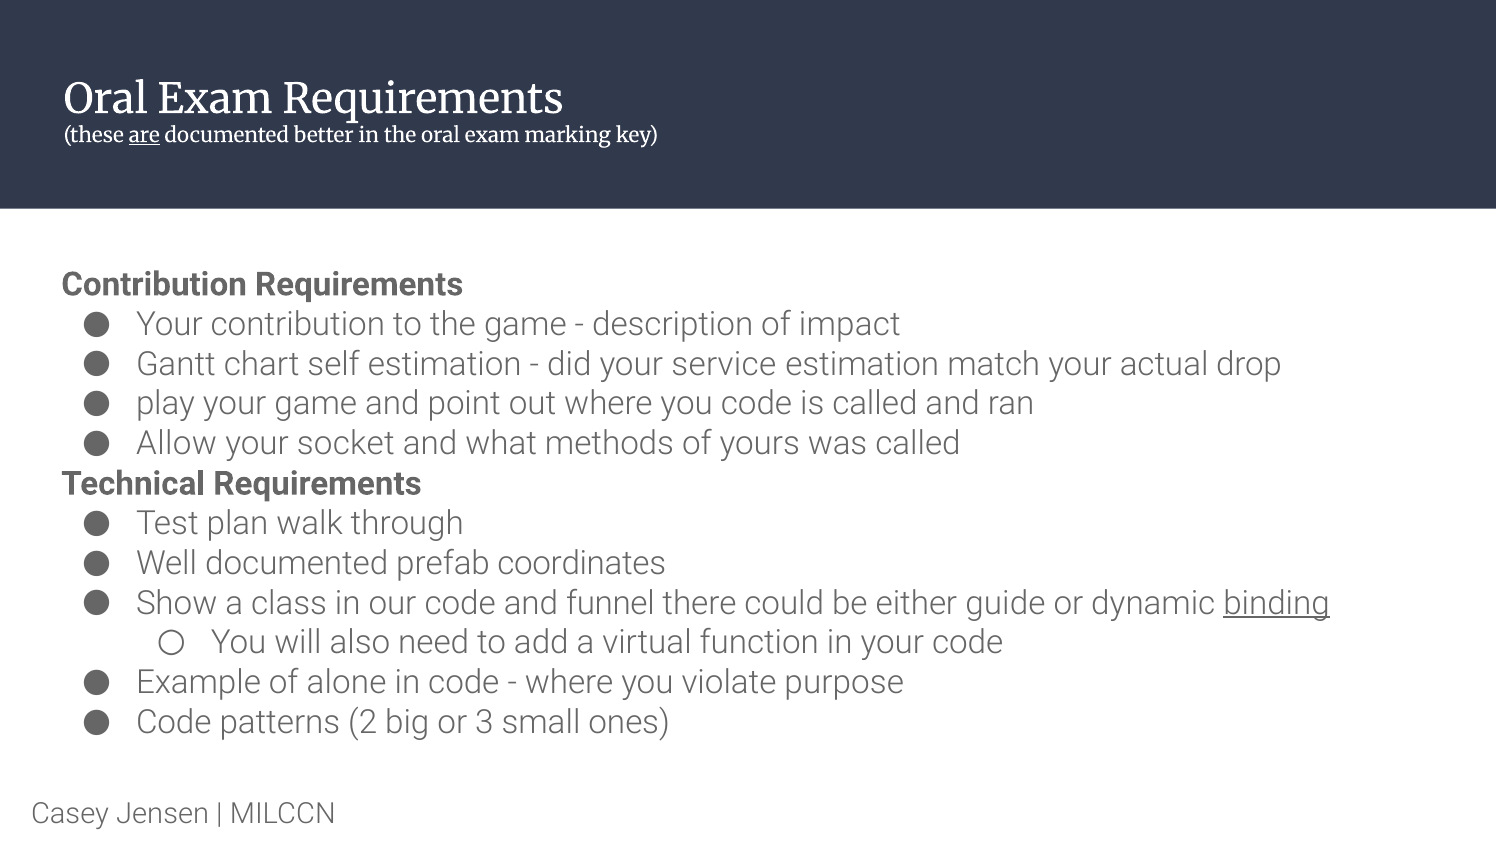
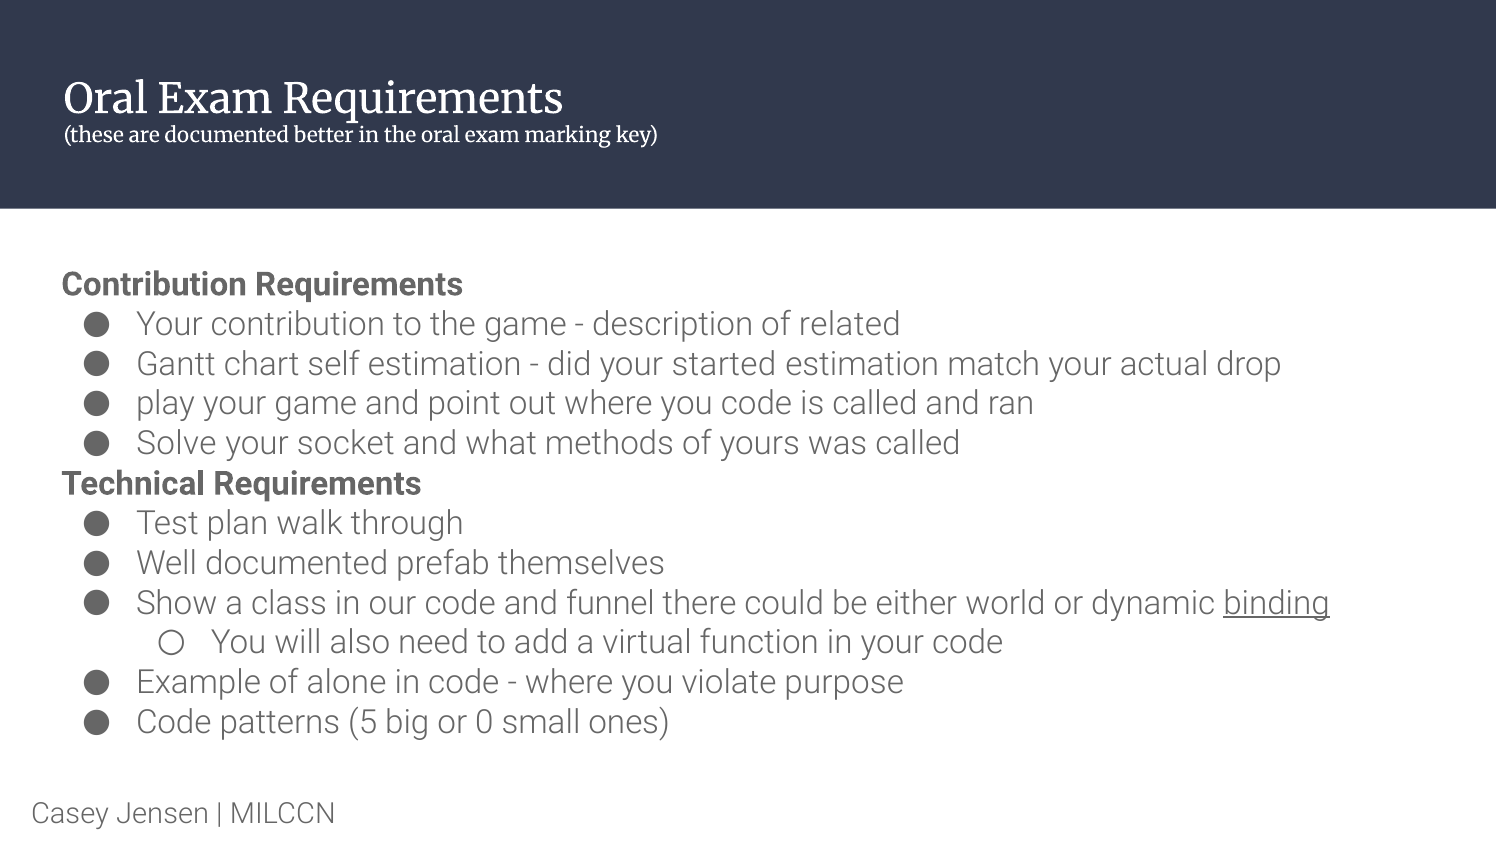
are underline: present -> none (144, 135)
impact: impact -> related (850, 324)
service: service -> started (724, 364)
Allow: Allow -> Solve (177, 444)
coordinates: coordinates -> themselves (582, 564)
guide: guide -> world (1006, 604)
2: 2 -> 5 (363, 723)
3: 3 -> 0 (484, 723)
